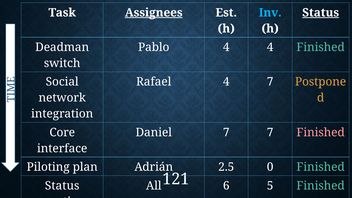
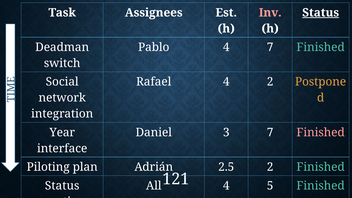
Assignees underline: present -> none (154, 13)
Inv colour: light blue -> pink (270, 13)
4 4: 4 -> 7 (270, 47)
4 7: 7 -> 2 (270, 82)
Core: Core -> Year (62, 132)
Daniel 7: 7 -> 3 (226, 132)
2.5 0: 0 -> 2 (270, 167)
All 6: 6 -> 4 (226, 186)
